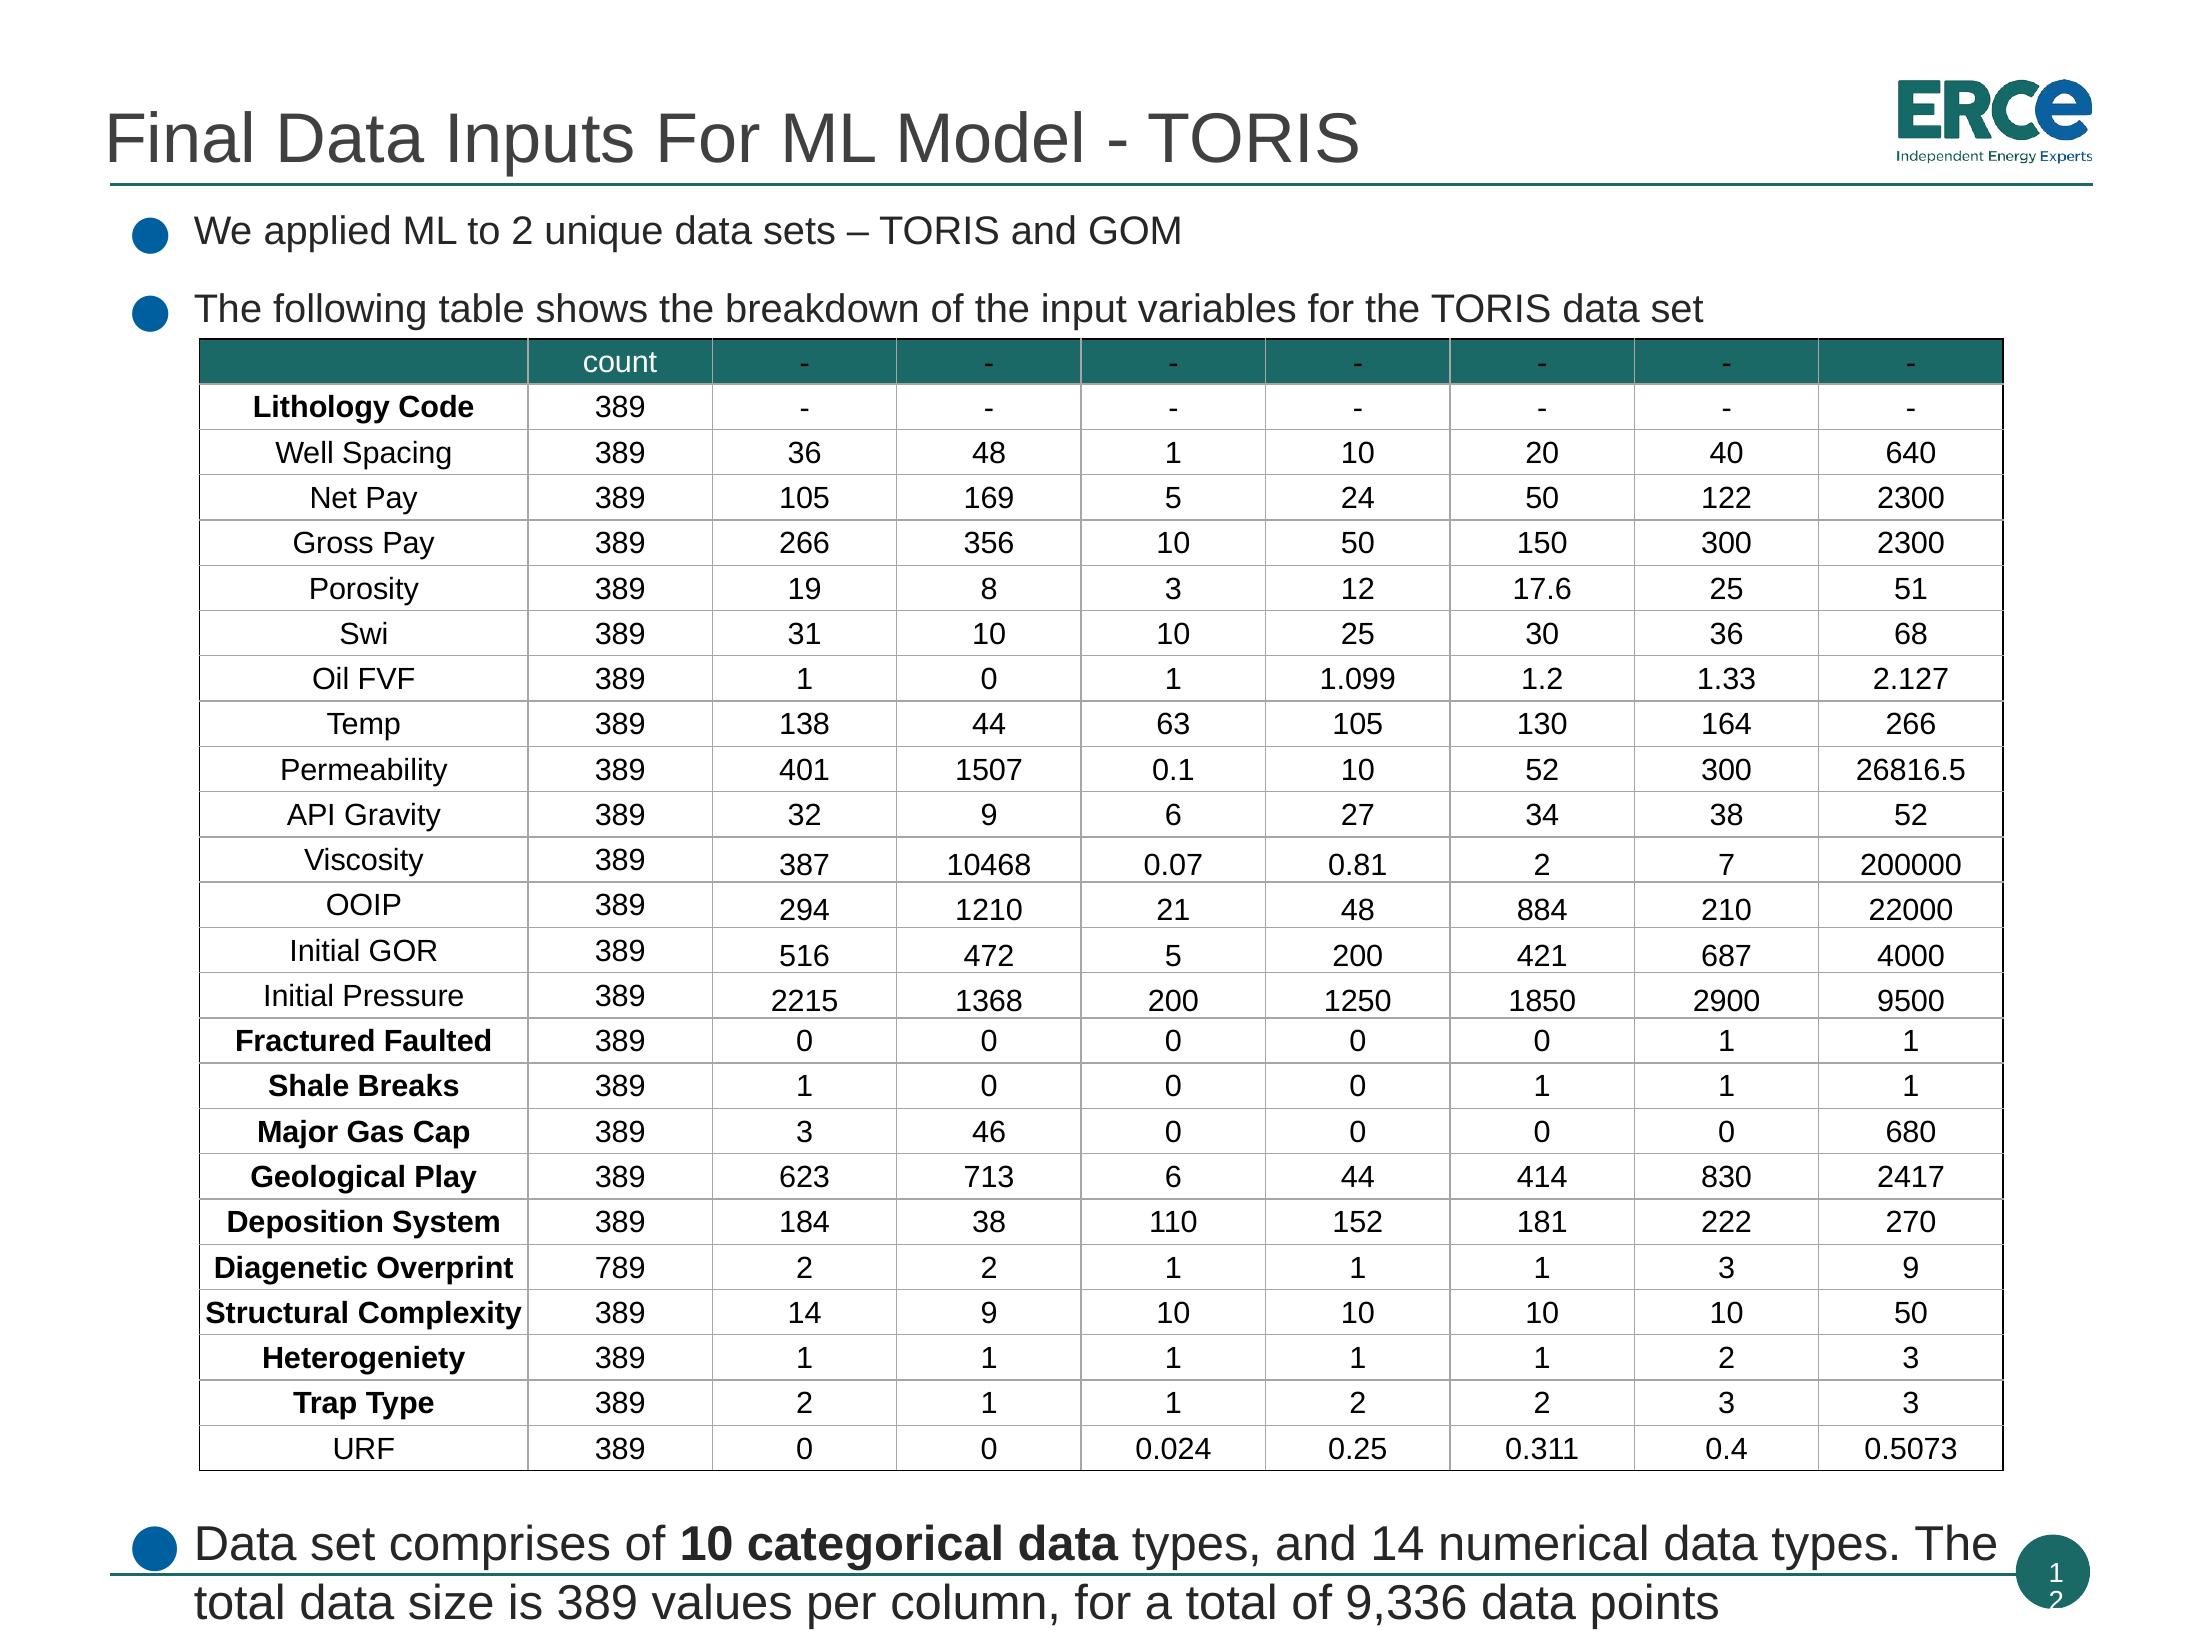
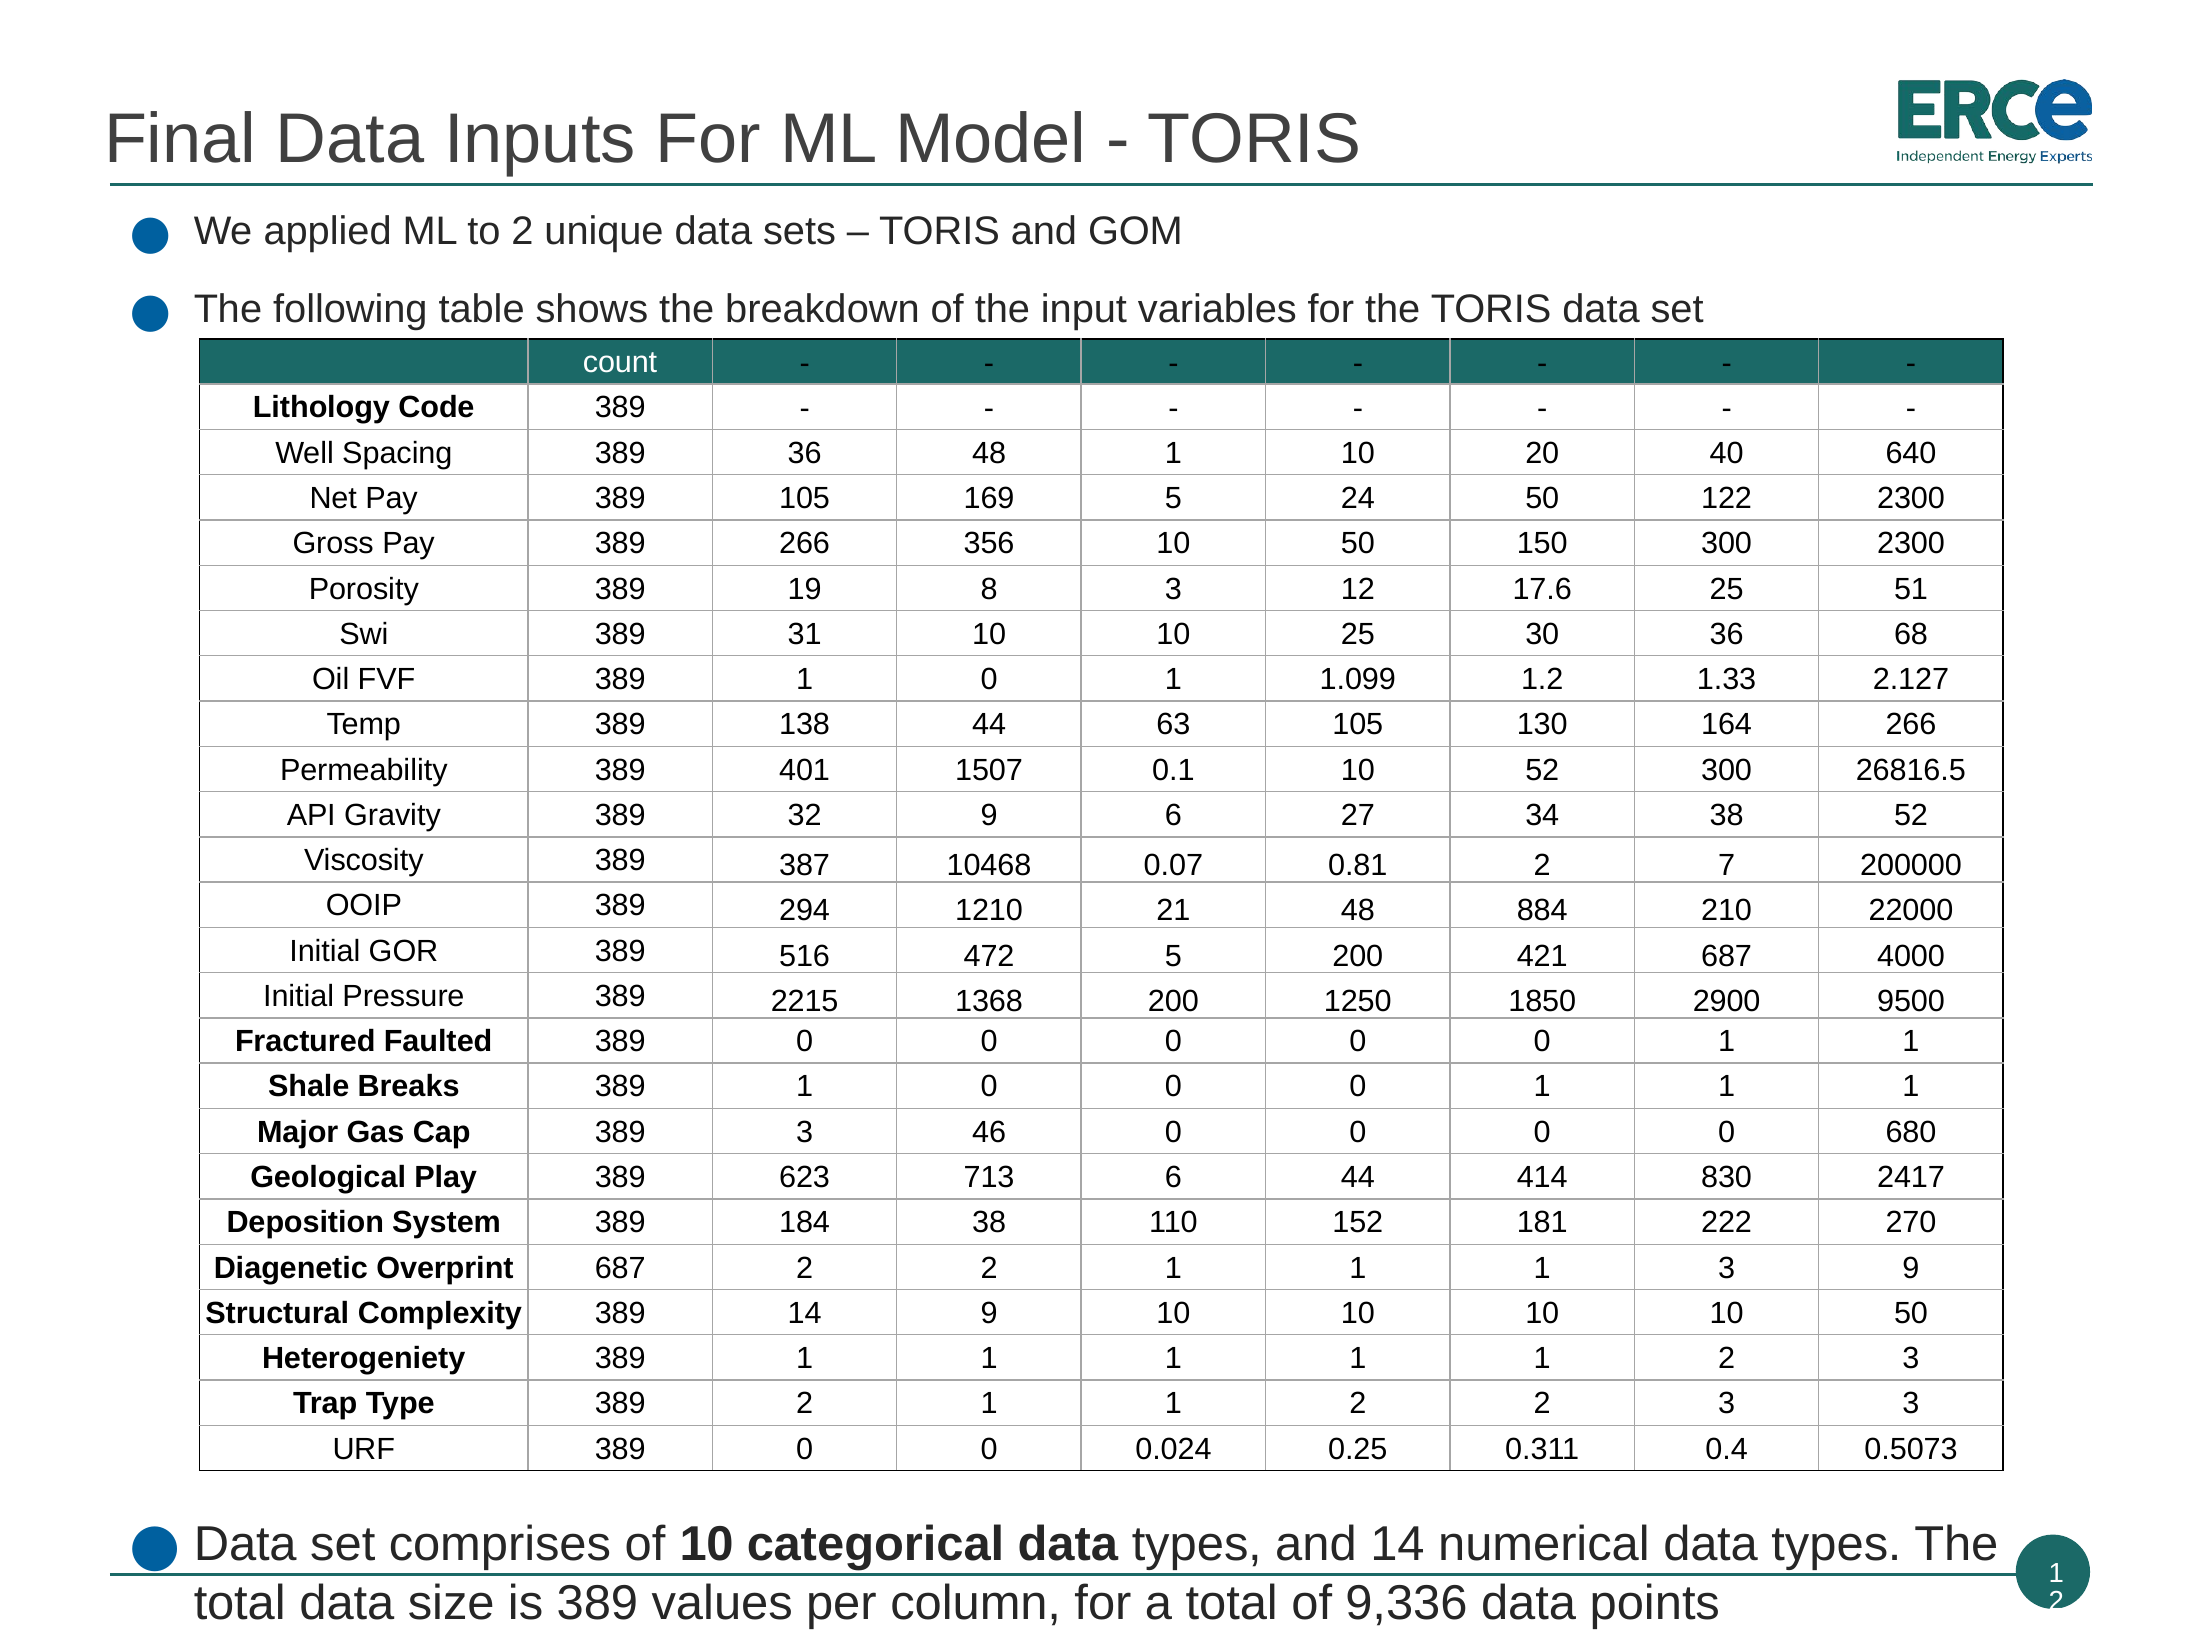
Overprint 789: 789 -> 687 (620, 1268)
